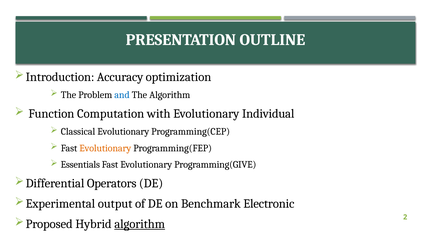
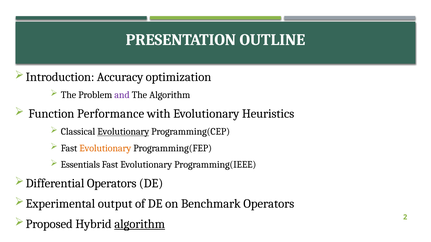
and colour: blue -> purple (122, 95)
Computation: Computation -> Performance (111, 114)
Individual: Individual -> Heuristics (268, 114)
Evolutionary underline: none -> present (123, 132)
Programming(GIVE: Programming(GIVE -> Programming(IEEE (215, 165)
Benchmark Electronic: Electronic -> Operators (269, 204)
